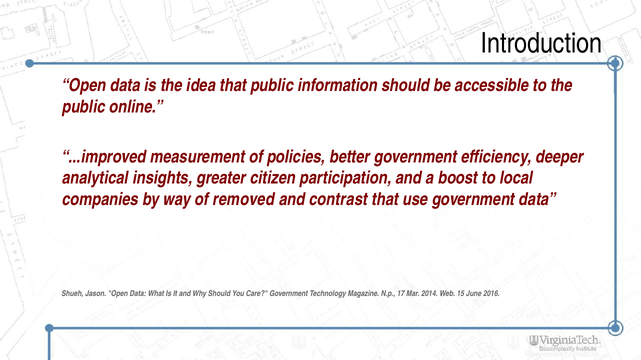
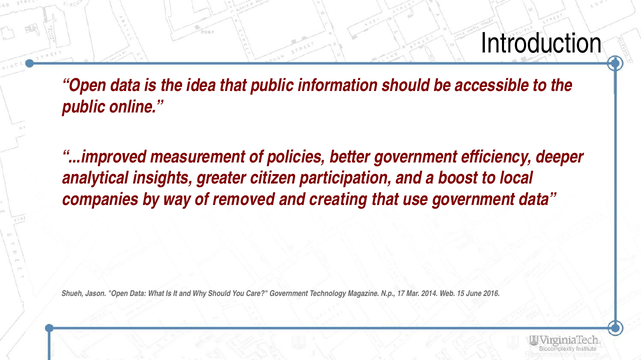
contrast: contrast -> creating (338, 200)
